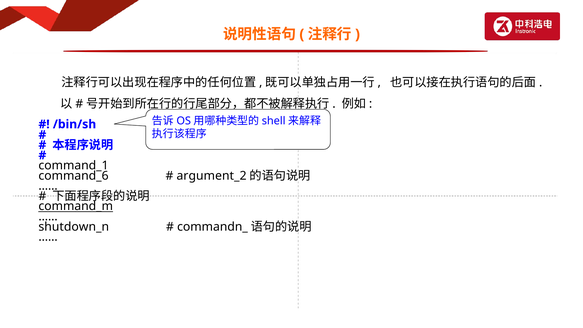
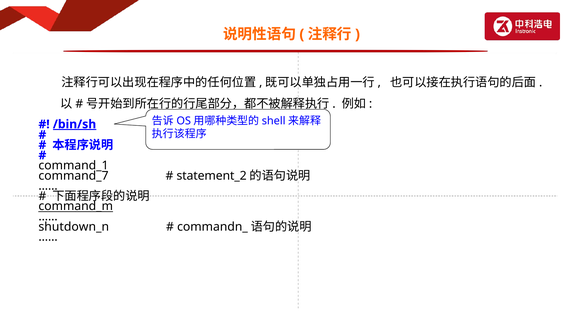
/bin/sh underline: none -> present (75, 124)
command_6: command_6 -> command_7 (73, 176)
argument_2: argument_2 -> statement_2 (212, 176)
